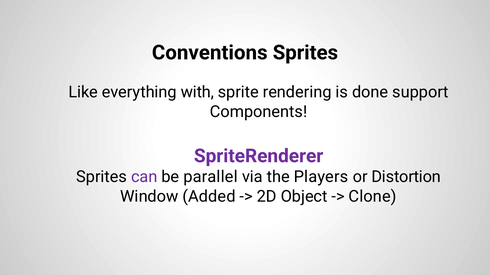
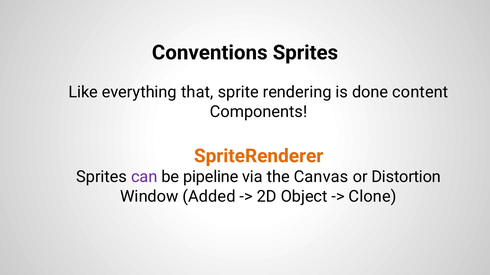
with: with -> that (197, 92)
support: support -> content (420, 92)
SpriteRenderer colour: purple -> orange (259, 156)
parallel: parallel -> pipeline (211, 177)
Players: Players -> Canvas (321, 177)
